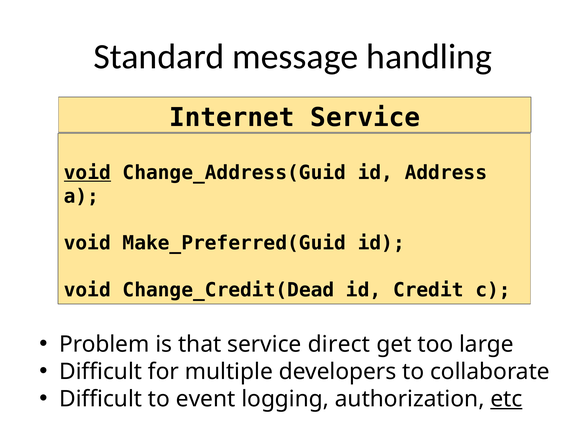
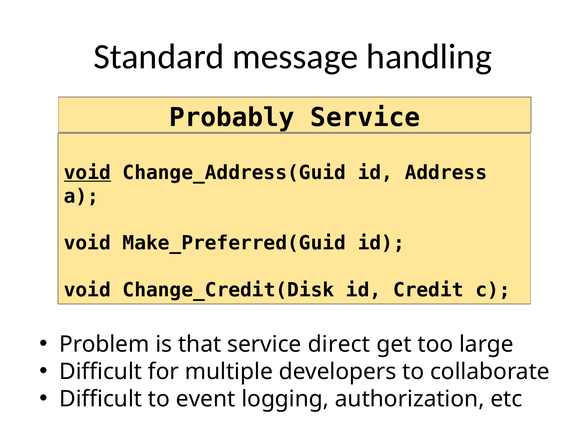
Internet: Internet -> Probably (232, 118)
Change_Credit(Dead: Change_Credit(Dead -> Change_Credit(Disk (228, 290)
etc underline: present -> none (506, 399)
